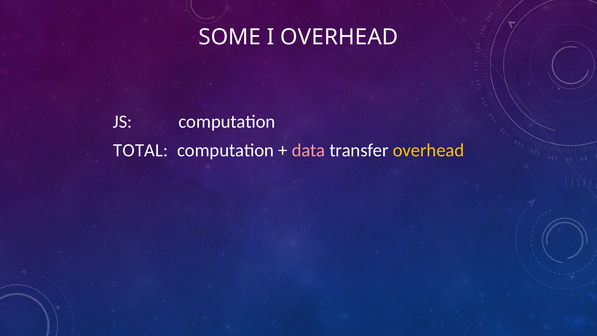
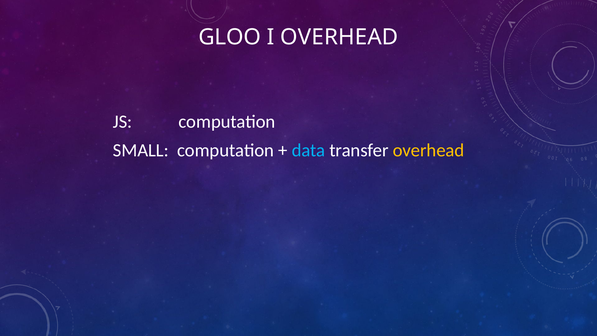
SOME: SOME -> GLOO (230, 37)
TOTAL: TOTAL -> SMALL (141, 150)
data colour: pink -> light blue (308, 150)
